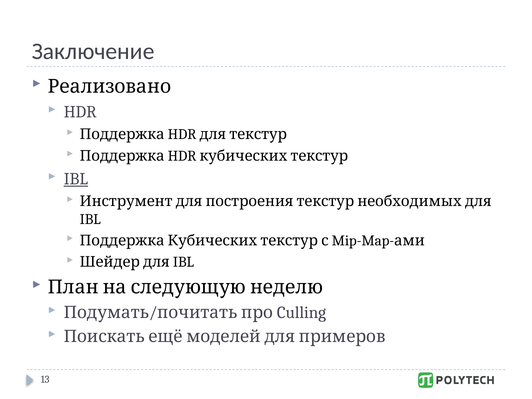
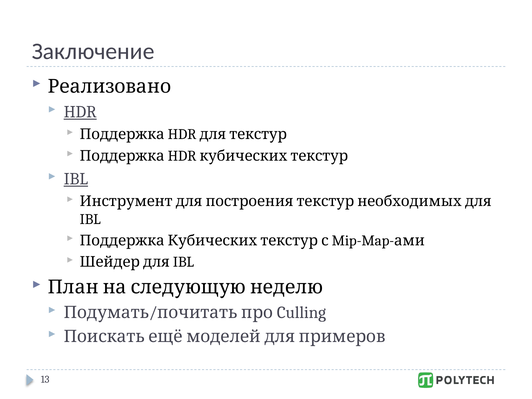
HDR underline: none -> present (80, 112)
